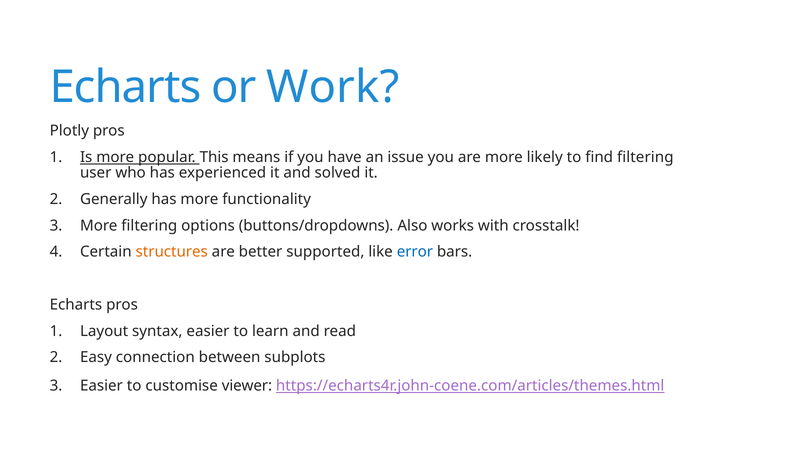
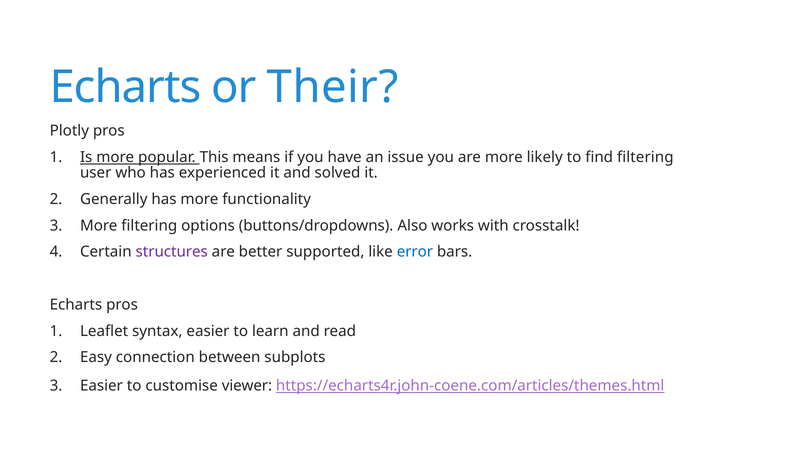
Work: Work -> Their (333, 87)
structures colour: orange -> purple (172, 252)
Layout: Layout -> Leaflet (104, 331)
